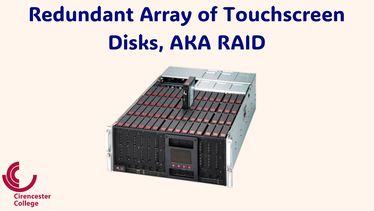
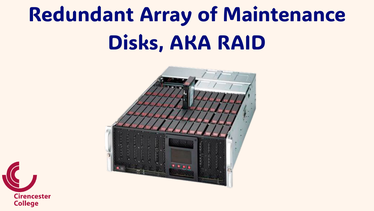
Touchscreen: Touchscreen -> Maintenance (284, 15)
